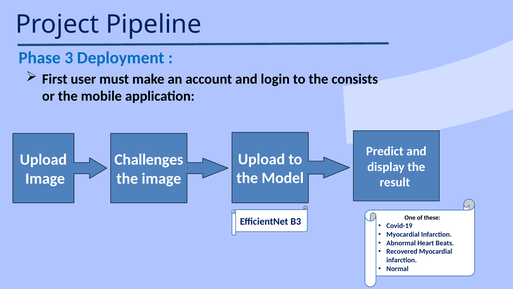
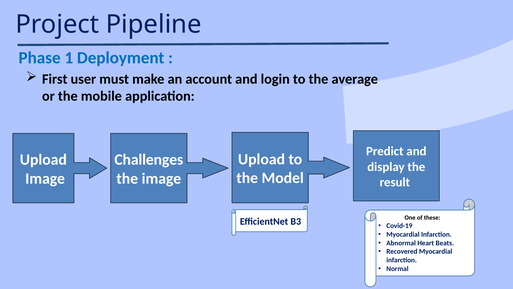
3: 3 -> 1 (69, 58)
consists: consists -> average (355, 79)
